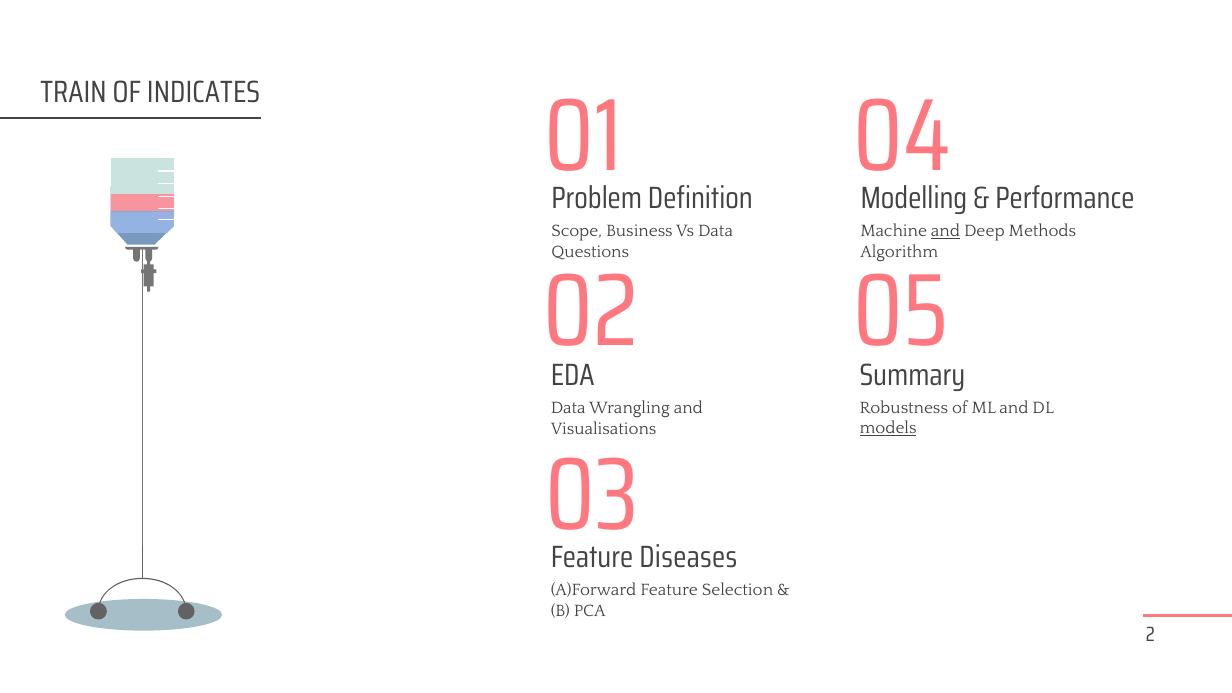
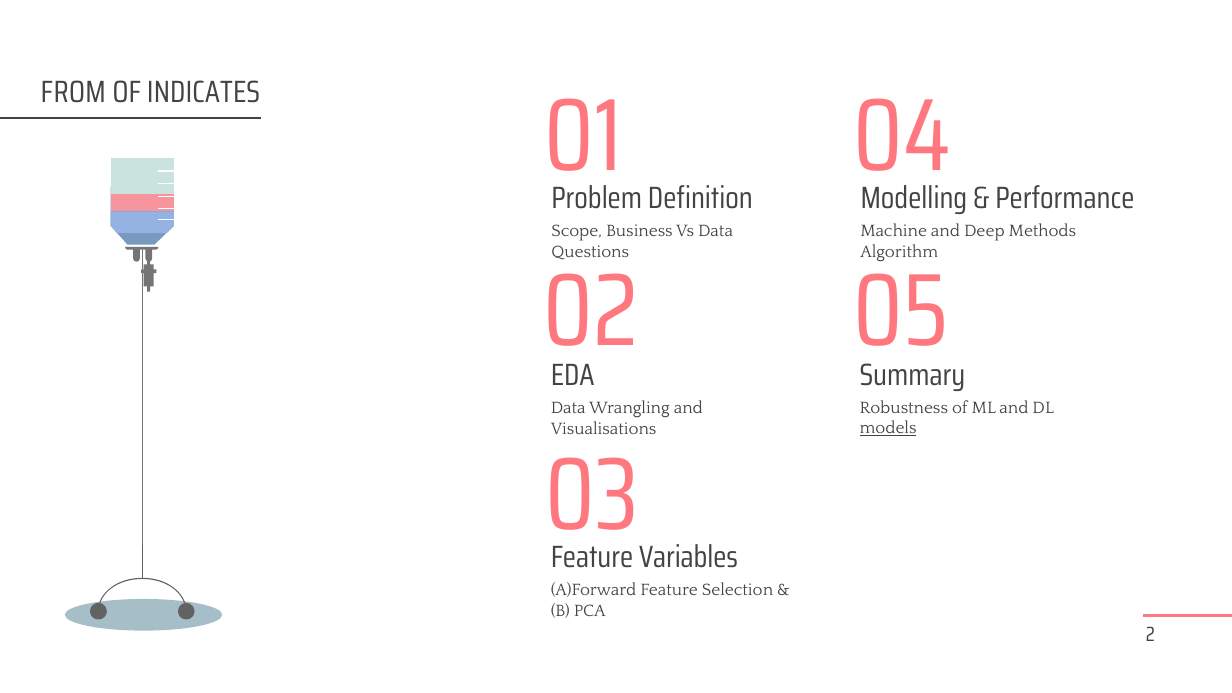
TRAIN: TRAIN -> FROM (73, 92)
and underline: present -> none (946, 231)
Diseases: Diseases -> Variables (688, 558)
